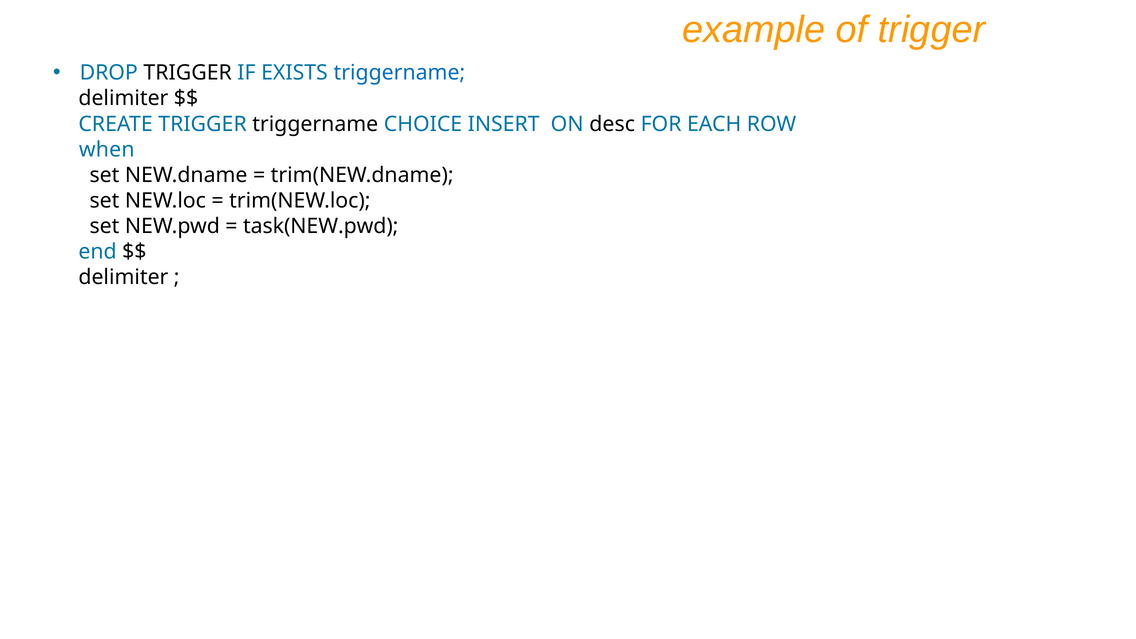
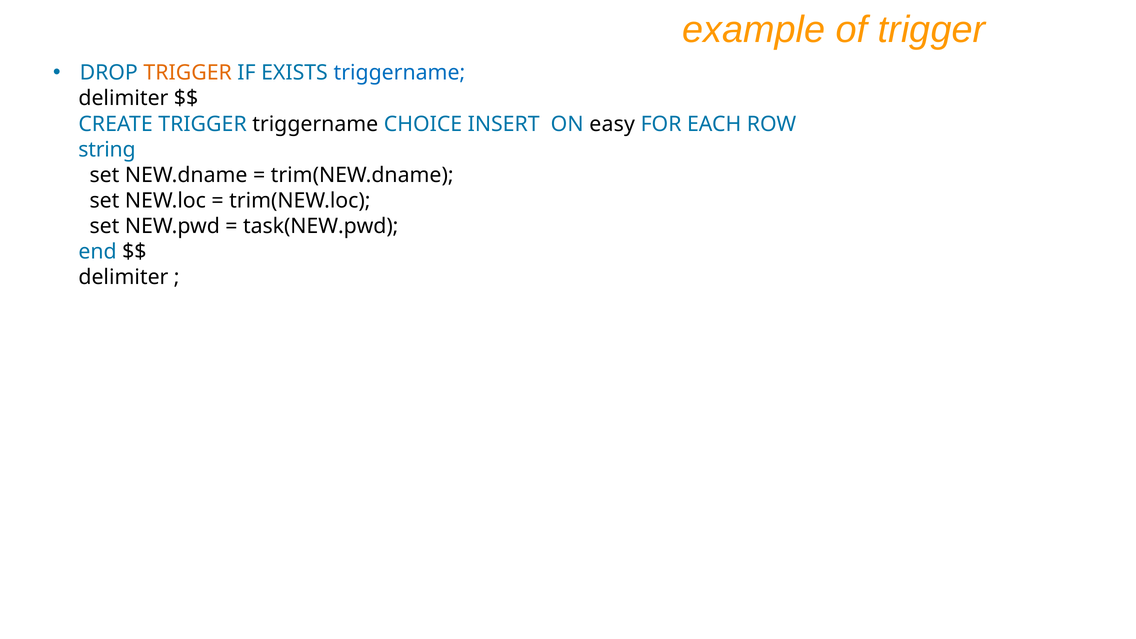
TRIGGER colour: black -> orange (188, 73)
desc: desc -> easy (612, 124)
when: when -> string (107, 150)
